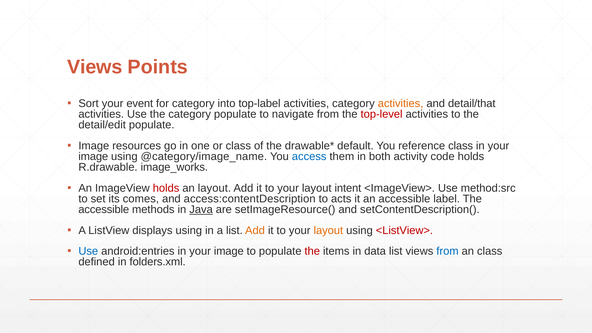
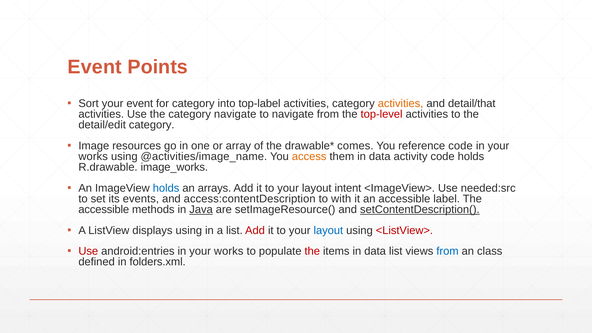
Views: Views -> Event (95, 67)
category populate: populate -> navigate (235, 114)
detail/edit populate: populate -> category (152, 125)
or class: class -> array (238, 146)
default: default -> comes (355, 146)
reference class: class -> code (460, 146)
image: image -> works (93, 157)
@category/image_name: @category/image_name -> @activities/image_name (204, 157)
access colour: blue -> orange (309, 157)
them in both: both -> data (380, 157)
holds colour: red -> blue (166, 188)
an layout: layout -> arrays (214, 188)
method:src: method:src -> needed:src (488, 188)
comes: comes -> events (141, 199)
acts: acts -> with (341, 199)
setContentDescription( underline: none -> present (420, 210)
Add colour: orange -> red (255, 230)
layout colour: orange -> blue (328, 230)
Use colour: blue -> red (88, 251)
android:entries in your image: image -> works (229, 251)
